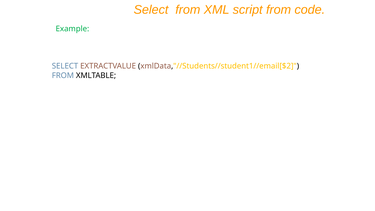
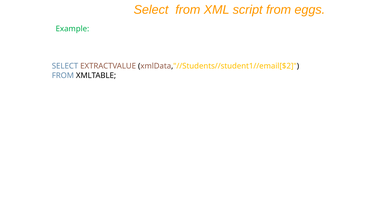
code: code -> eggs (310, 10)
